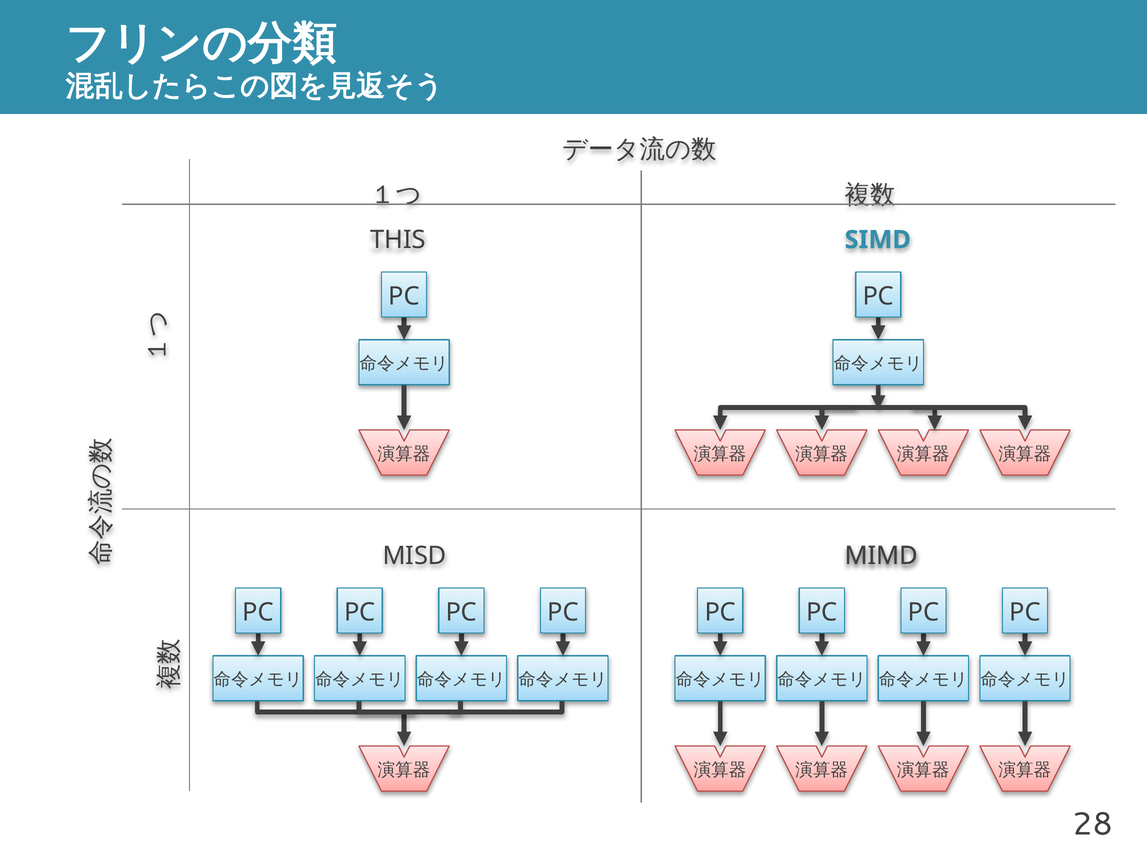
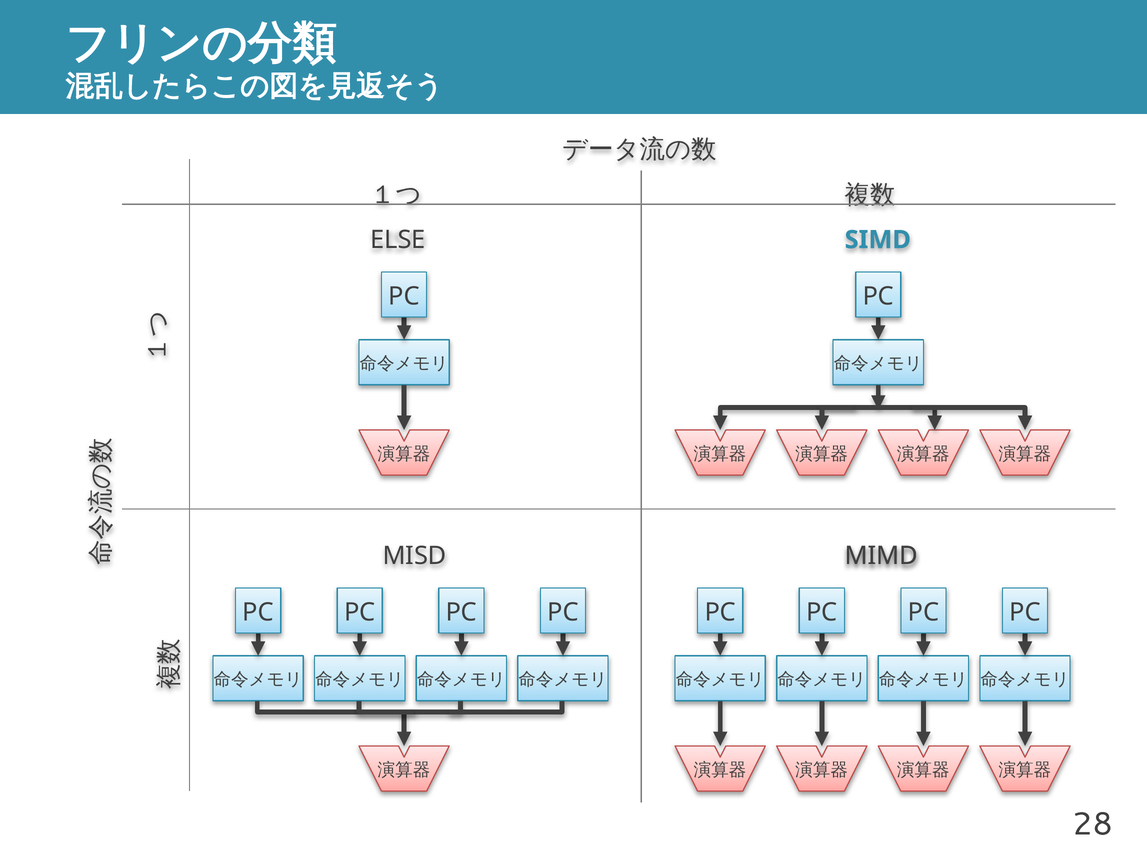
THIS: THIS -> ELSE (398, 240)
